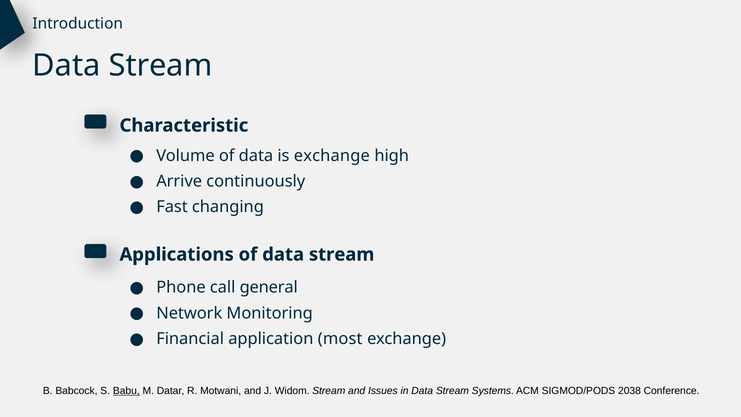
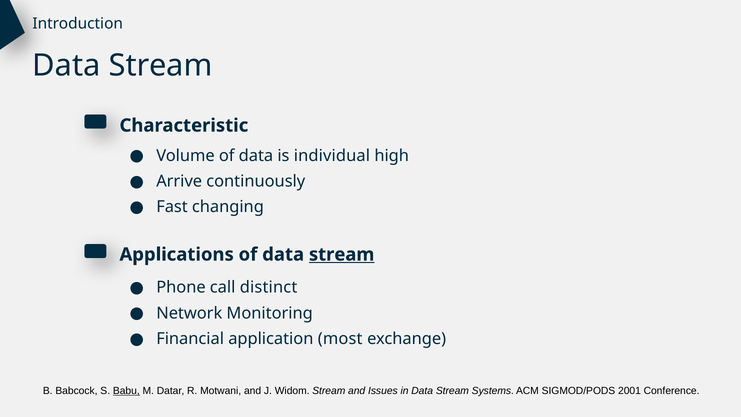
is exchange: exchange -> individual (332, 156)
stream underline: none -> present (342, 254)
general: general -> distinct (269, 287)
2038: 2038 -> 2001 (629, 391)
